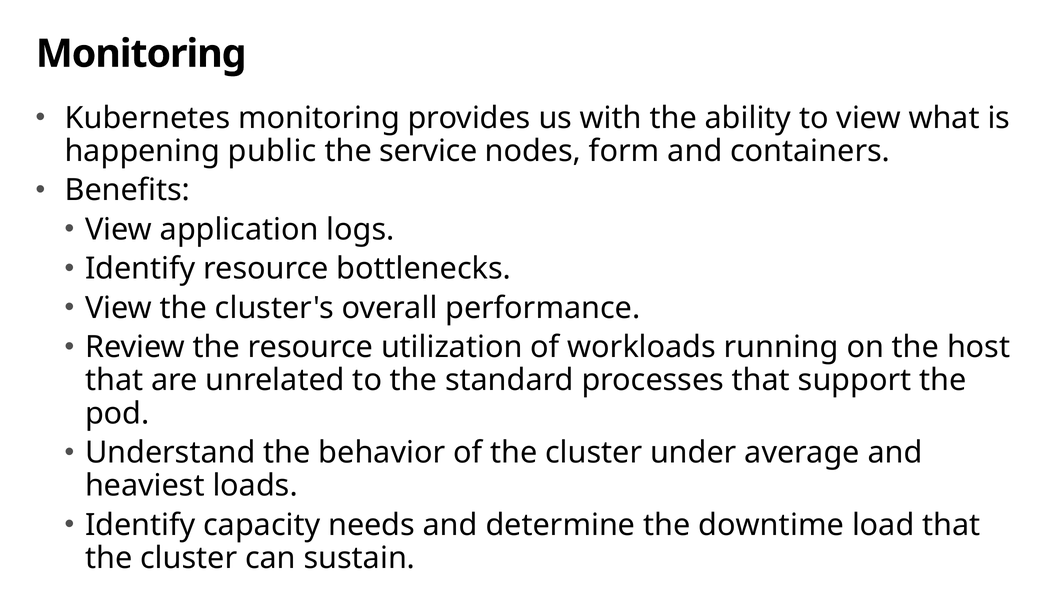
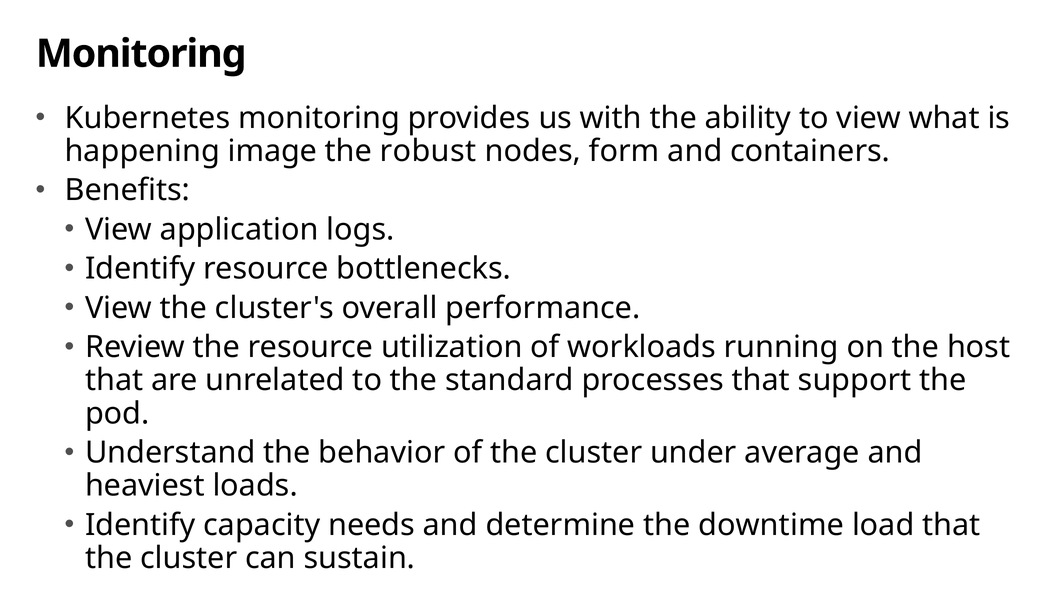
public: public -> image (272, 151)
service: service -> robust (428, 151)
